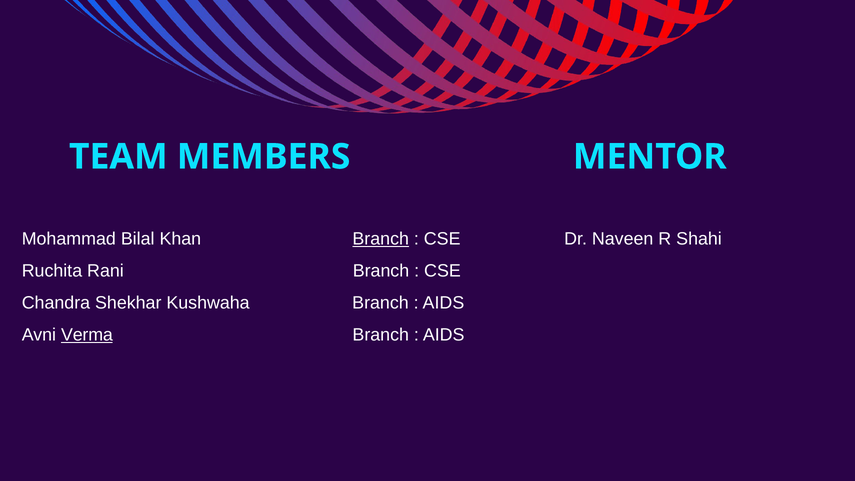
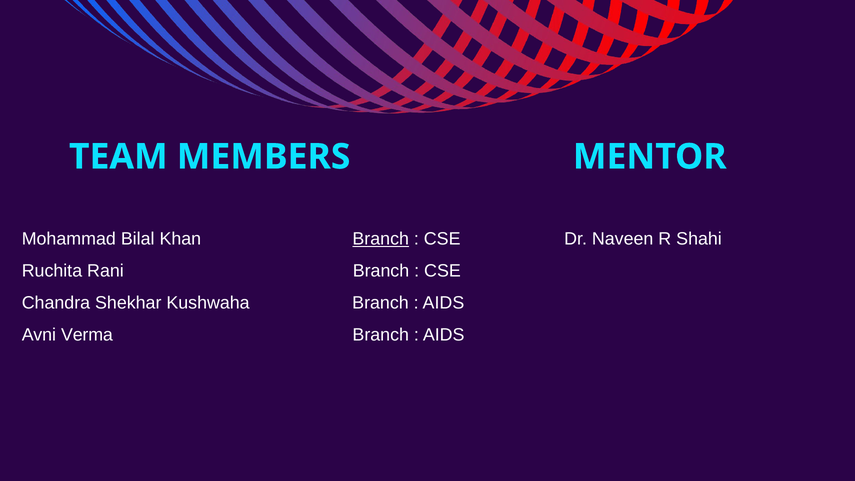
Verma underline: present -> none (87, 335)
